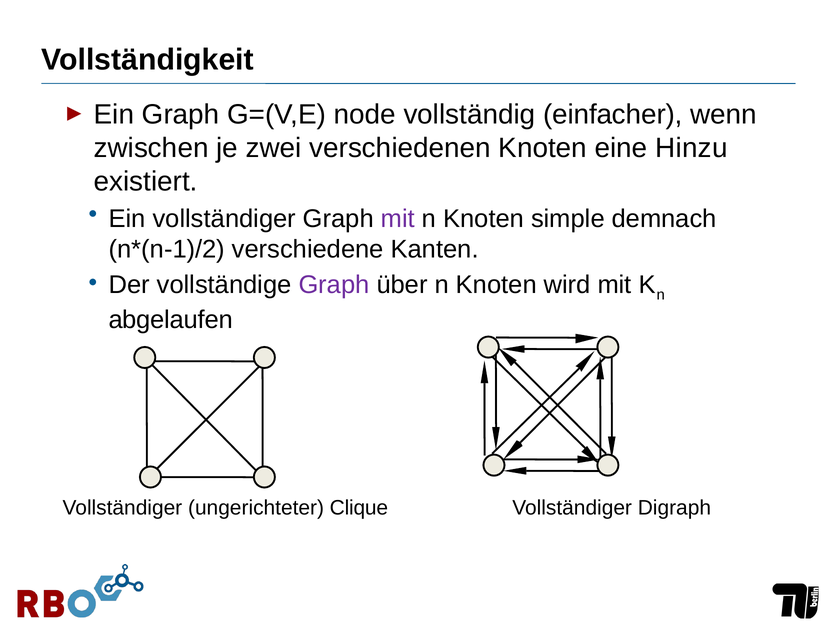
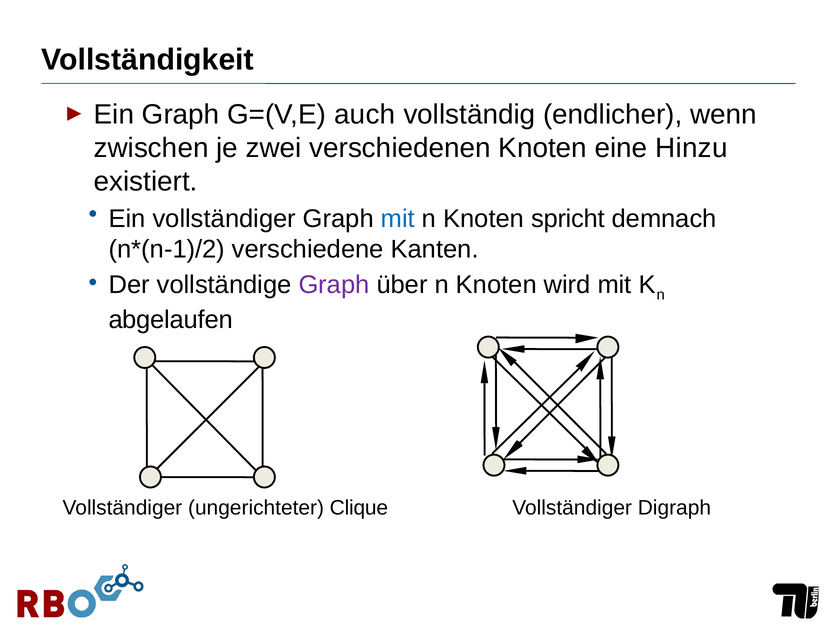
node: node -> auch (365, 115)
einfacher: einfacher -> endlicher (613, 115)
mit colour: purple -> blue (398, 219)
simple: simple -> spricht (568, 219)
